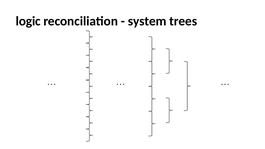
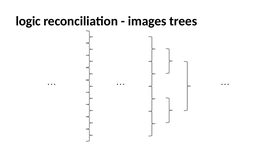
system: system -> images (147, 21)
